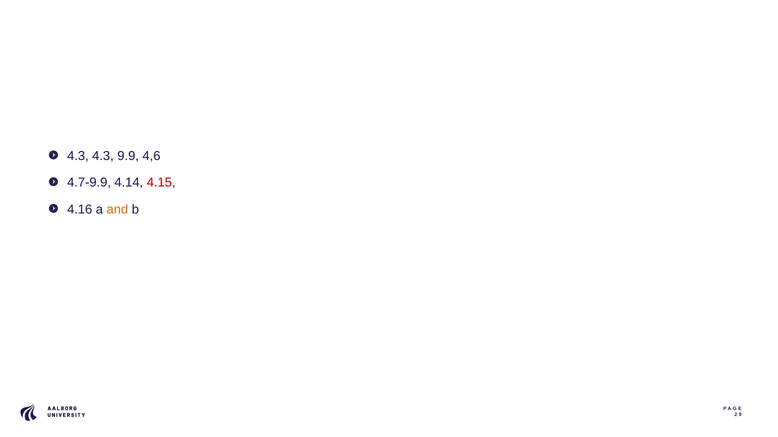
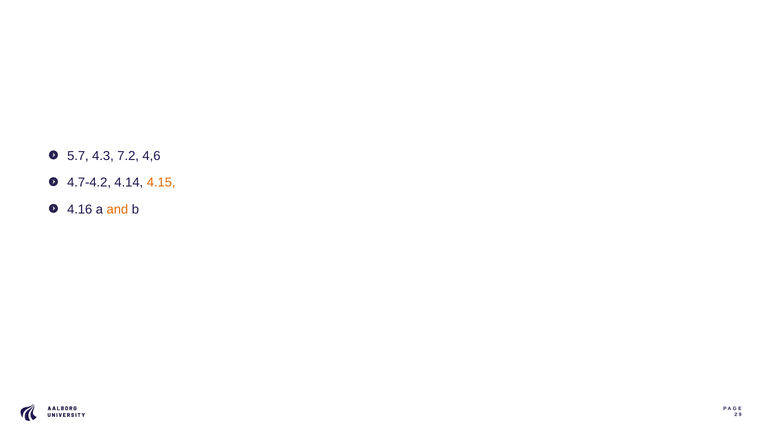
4.3: 4.3 -> 5.7 (78, 156)
9.9: 9.9 -> 7.2 (128, 156)
4.7-9.9: 4.7-9.9 -> 4.7-4.2 (89, 183)
4.15 colour: red -> orange (161, 183)
